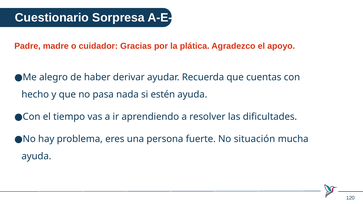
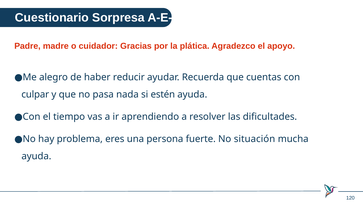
derivar: derivar -> reducir (129, 77)
hecho: hecho -> culpar (35, 95)
